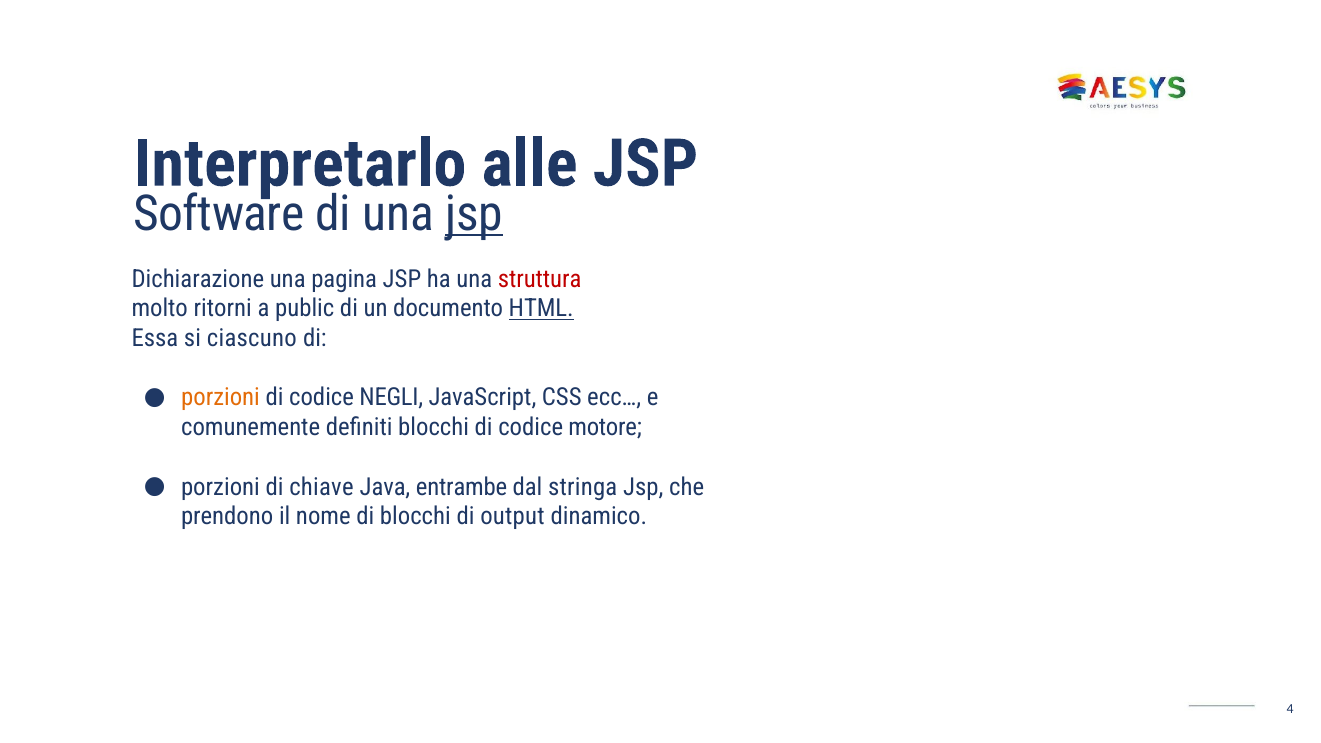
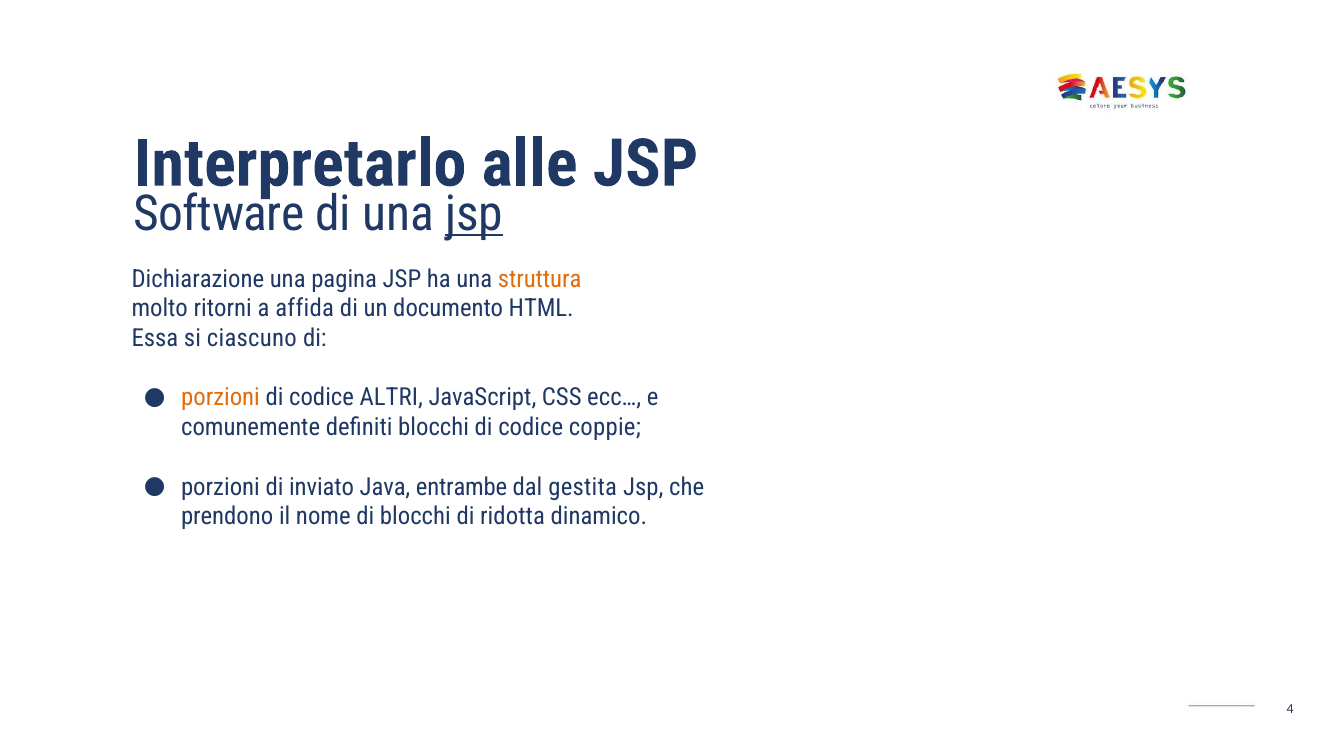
struttura colour: red -> orange (540, 279)
public: public -> affida (305, 309)
HTML underline: present -> none (541, 309)
NEGLI: NEGLI -> ALTRI (391, 398)
motore: motore -> coppie (605, 428)
chiave: chiave -> inviato (322, 487)
stringa: stringa -> gestita (583, 487)
output: output -> ridotta (513, 517)
